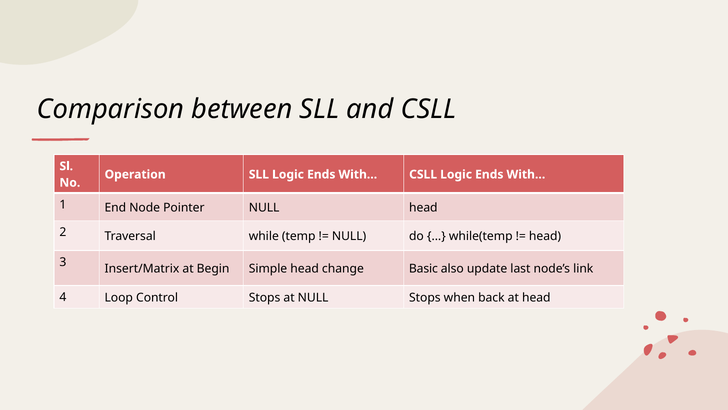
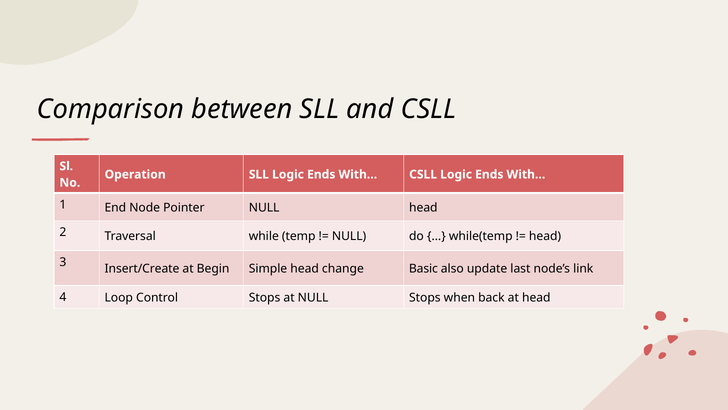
Insert/Matrix: Insert/Matrix -> Insert/Create (142, 268)
